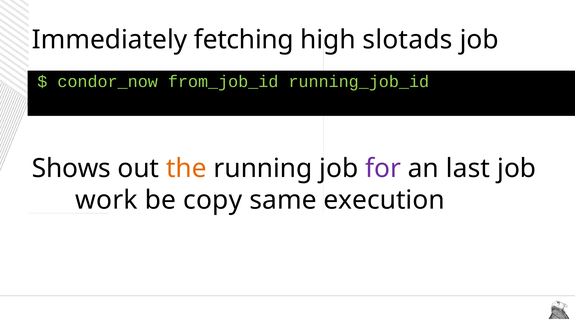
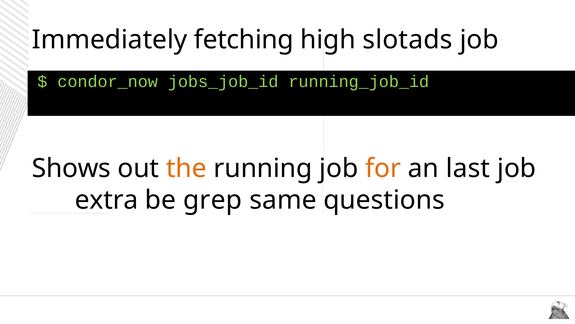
from_job_id: from_job_id -> jobs_job_id (223, 82)
for colour: purple -> orange (383, 168)
work: work -> extra (107, 200)
copy: copy -> grep (213, 200)
execution: execution -> questions (384, 200)
